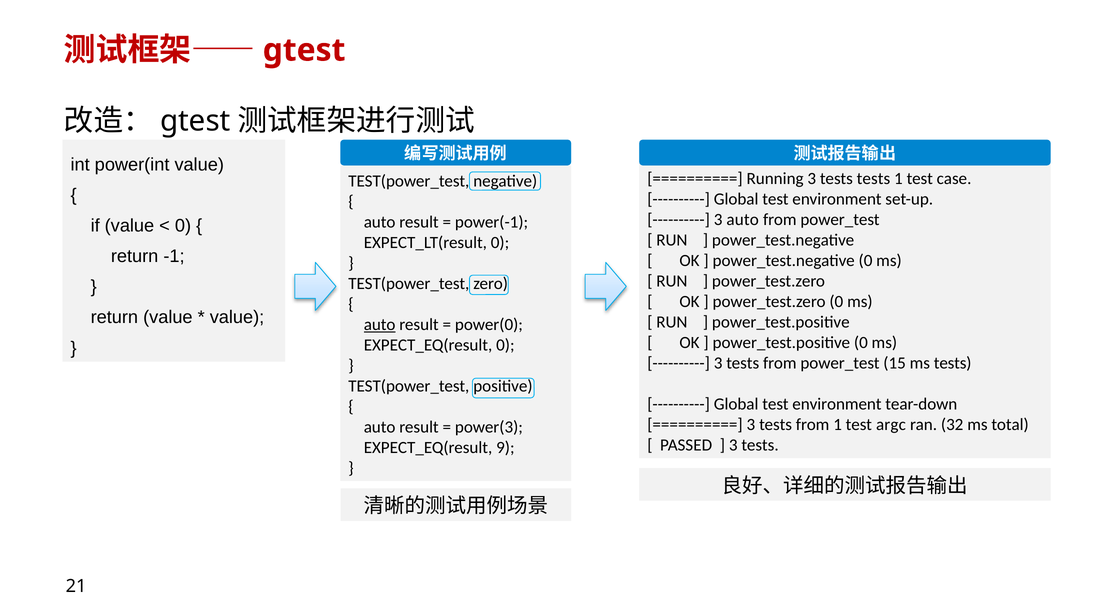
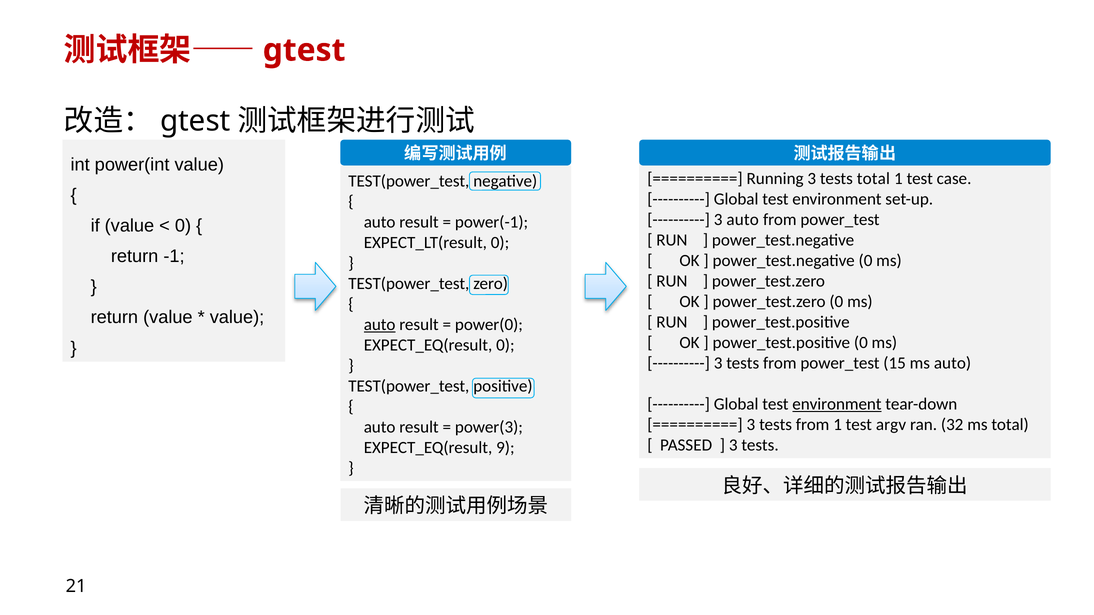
tests tests: tests -> total (873, 179)
ms tests: tests -> auto (953, 363)
environment underline: none -> present (837, 404)
argc: argc -> argv (891, 425)
